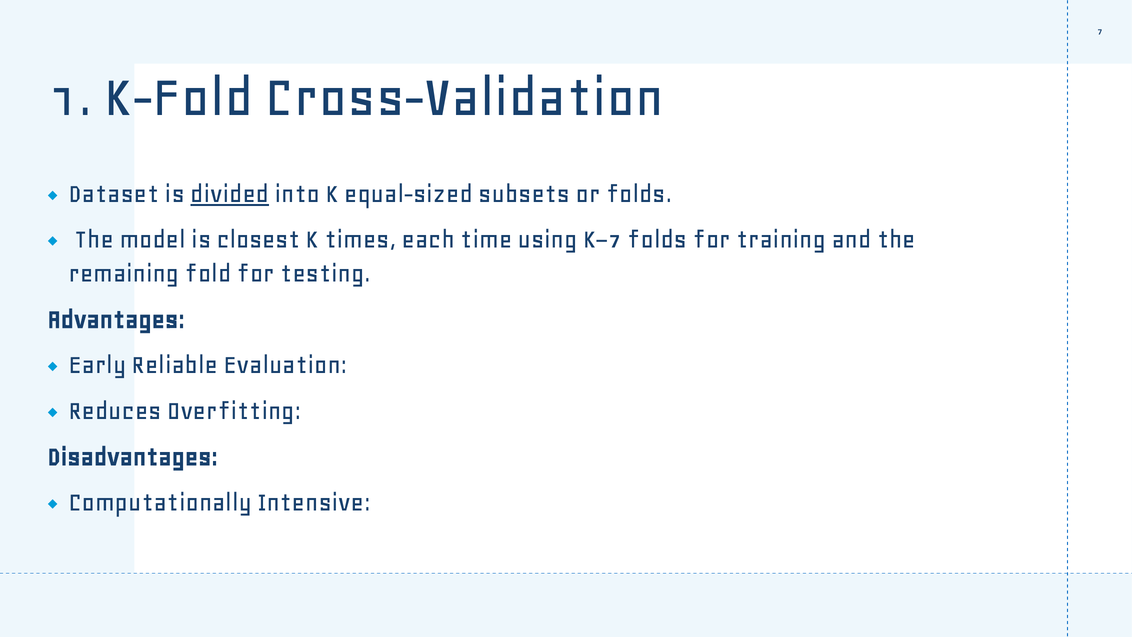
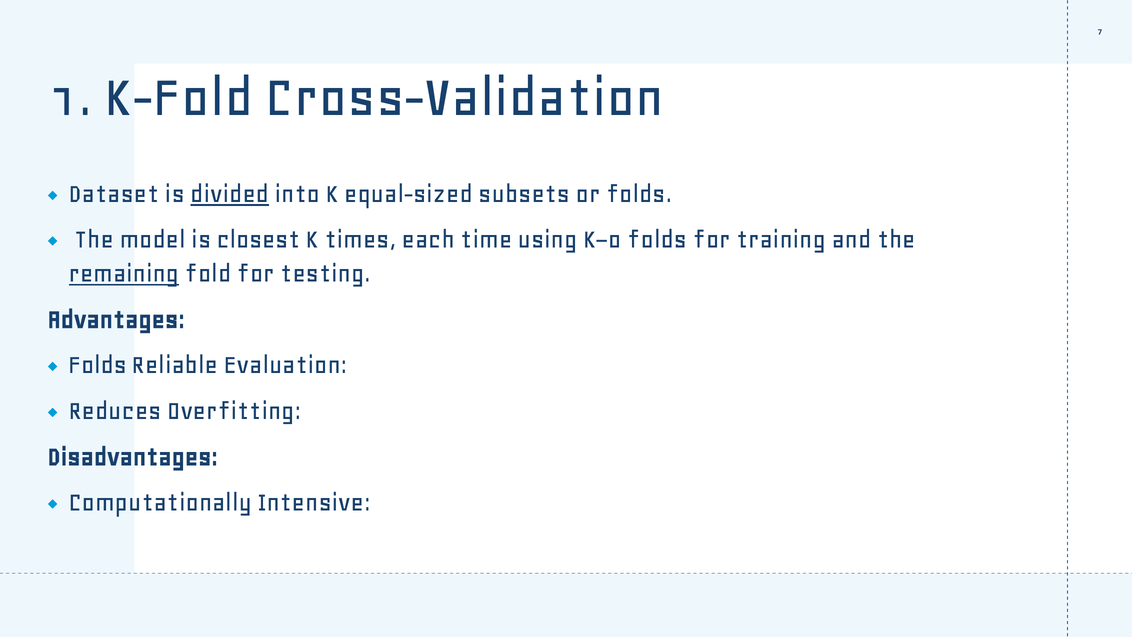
K−7: K−7 -> K−0 (603, 238)
remaining underline: none -> present (124, 272)
Early: Early -> Folds (98, 364)
